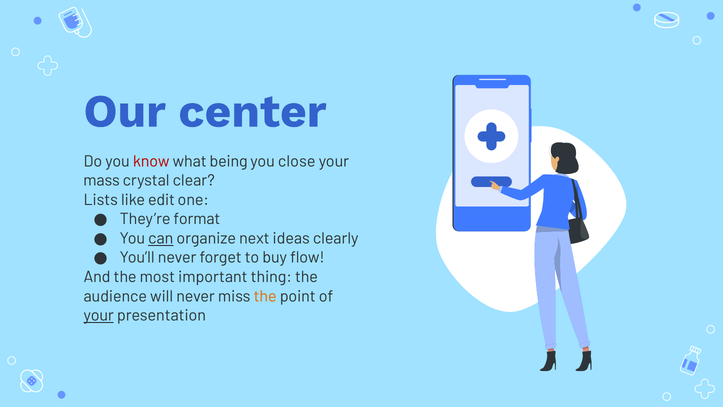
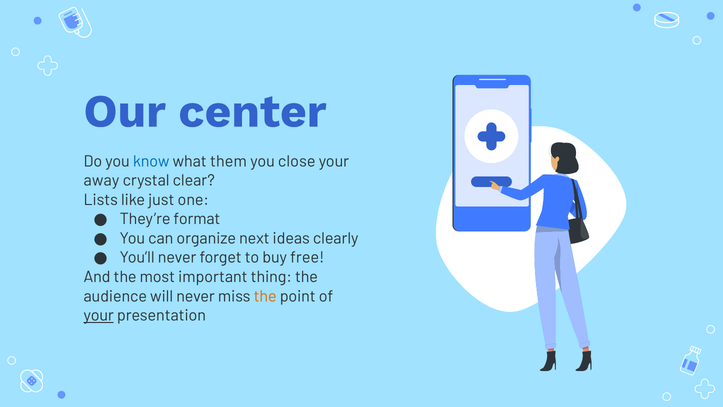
know colour: red -> blue (151, 161)
being: being -> them (228, 161)
mass: mass -> away (101, 180)
edit: edit -> just (161, 200)
can underline: present -> none (161, 238)
flow: flow -> free (307, 257)
